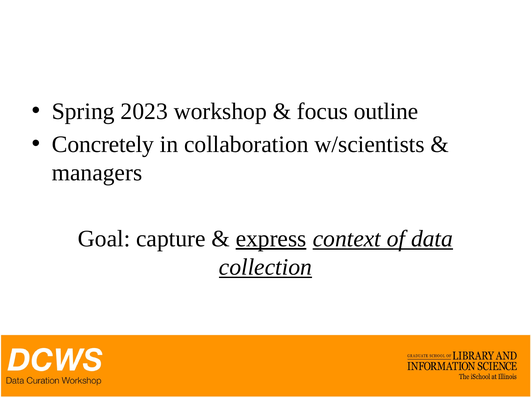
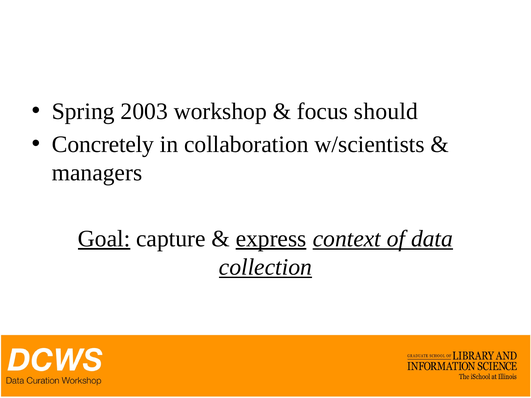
2023: 2023 -> 2003 (144, 111)
outline: outline -> should (386, 111)
Goal underline: none -> present (104, 239)
